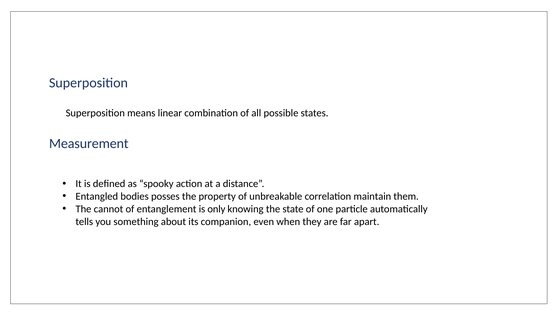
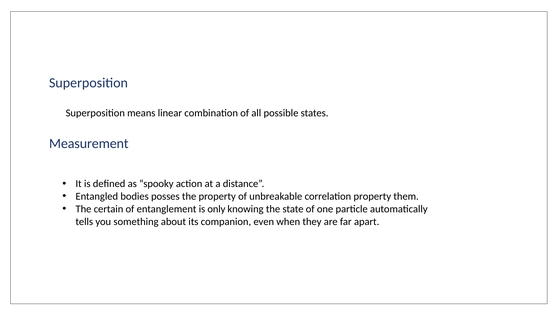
correlation maintain: maintain -> property (372, 196)
cannot: cannot -> certain (109, 209)
